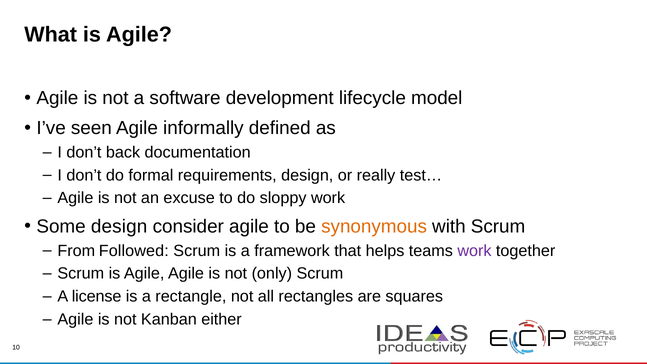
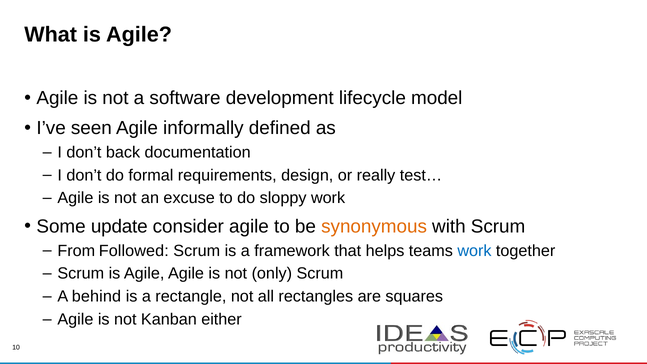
Some design: design -> update (119, 226)
work colour: purple -> blue (474, 251)
license: license -> behind (96, 297)
